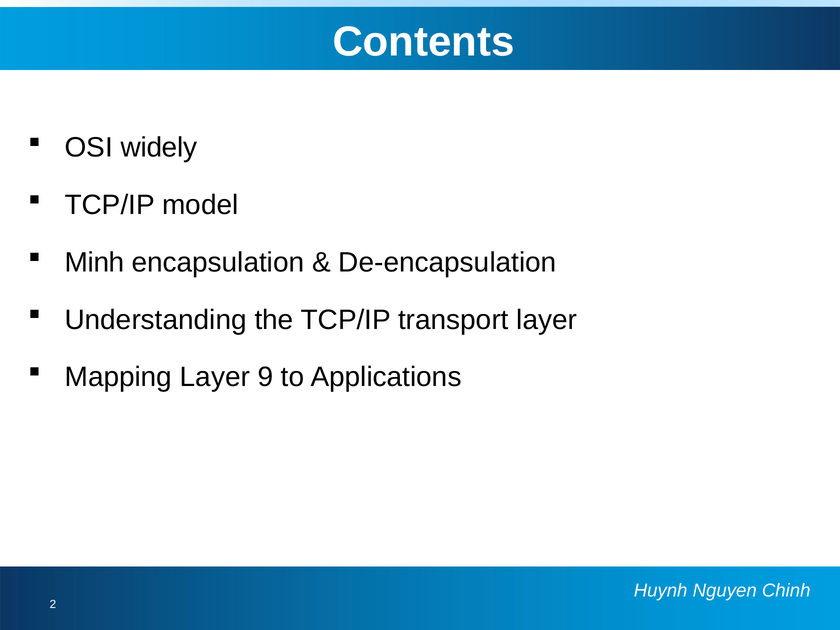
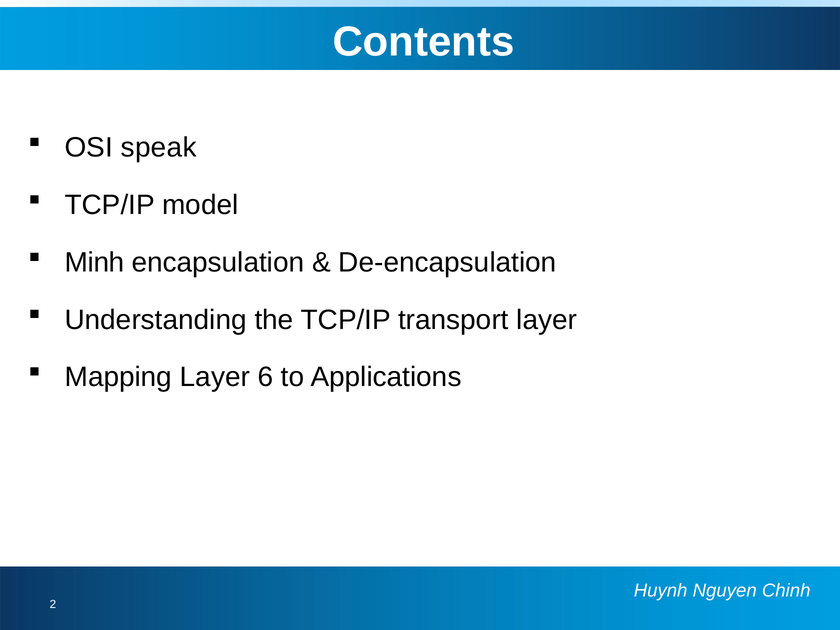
widely: widely -> speak (159, 148)
9: 9 -> 6 (265, 377)
